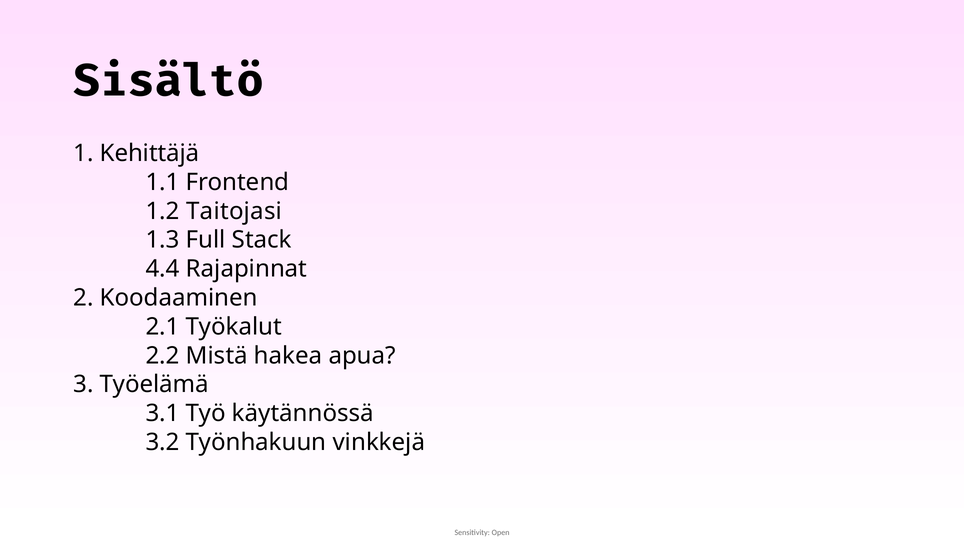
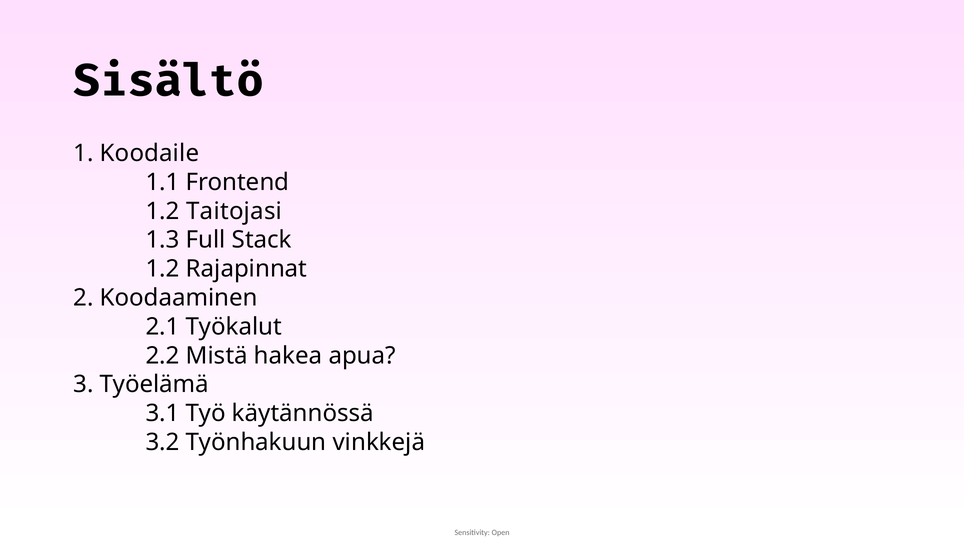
Kehittäjä: Kehittäjä -> Koodaile (149, 153)
4.4: 4.4 -> 1.2 (163, 269)
